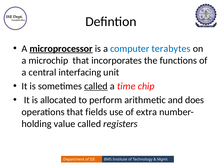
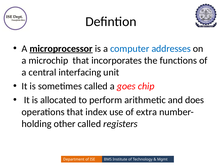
terabytes: terabytes -> addresses (171, 48)
called underline: present -> none (96, 86)
time: time -> goes (126, 86)
fields: fields -> index (96, 112)
value: value -> other (65, 123)
